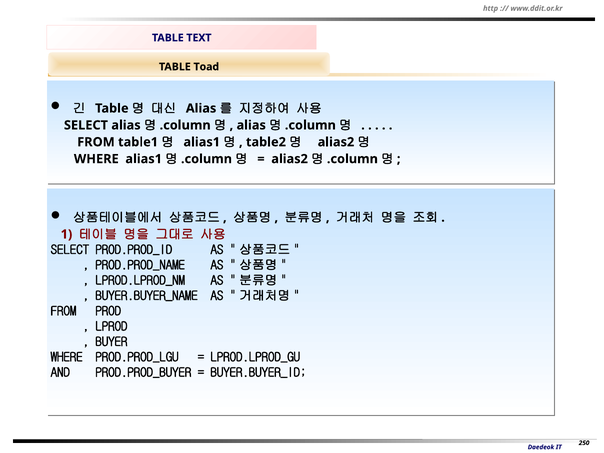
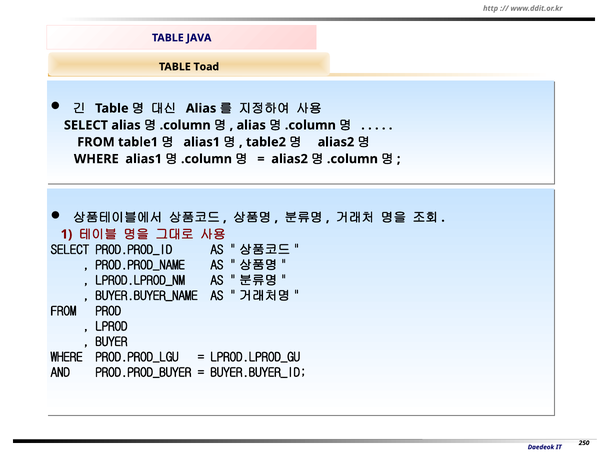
TEXT: TEXT -> JAVA (199, 38)
